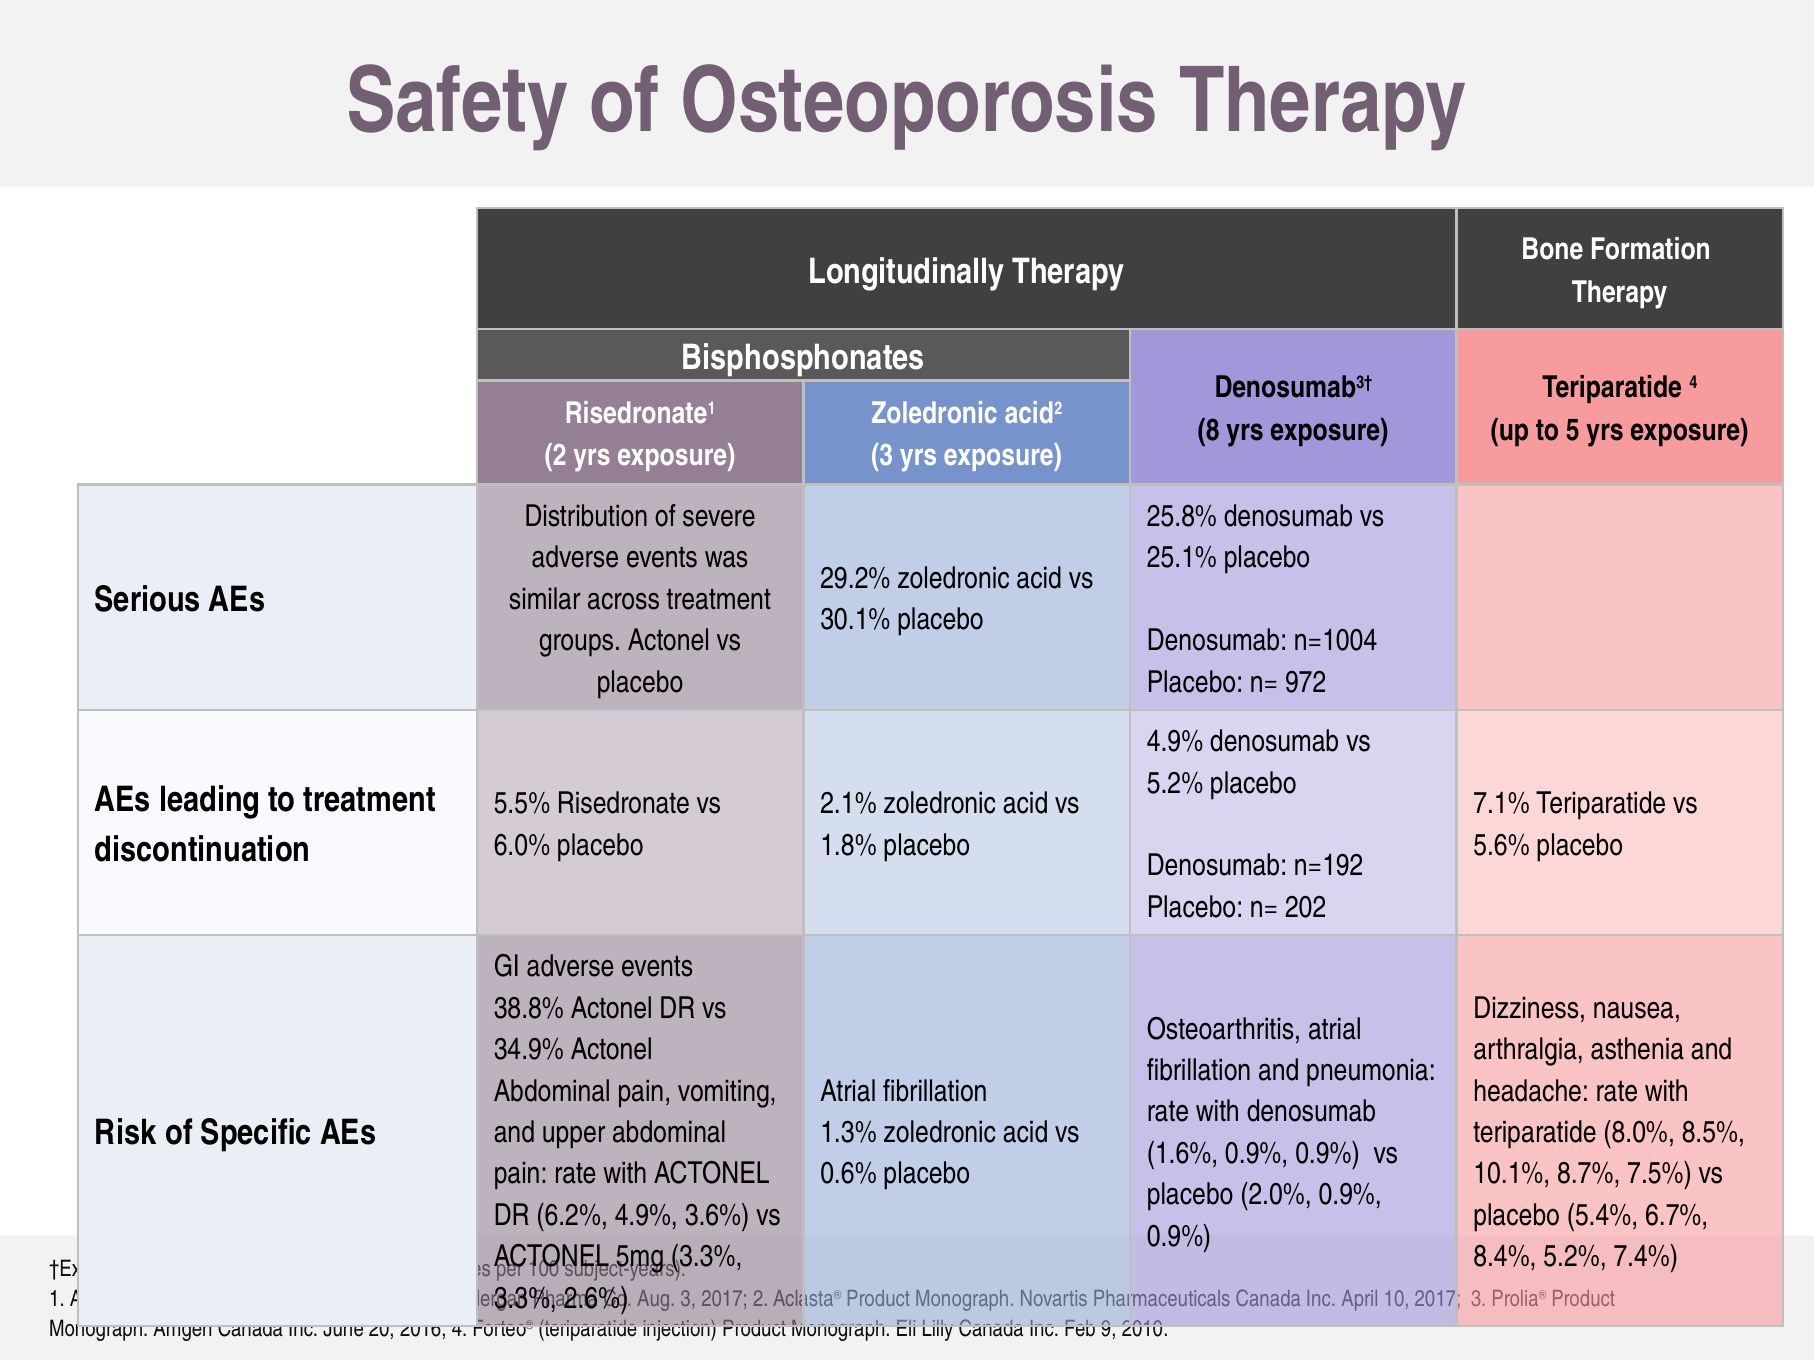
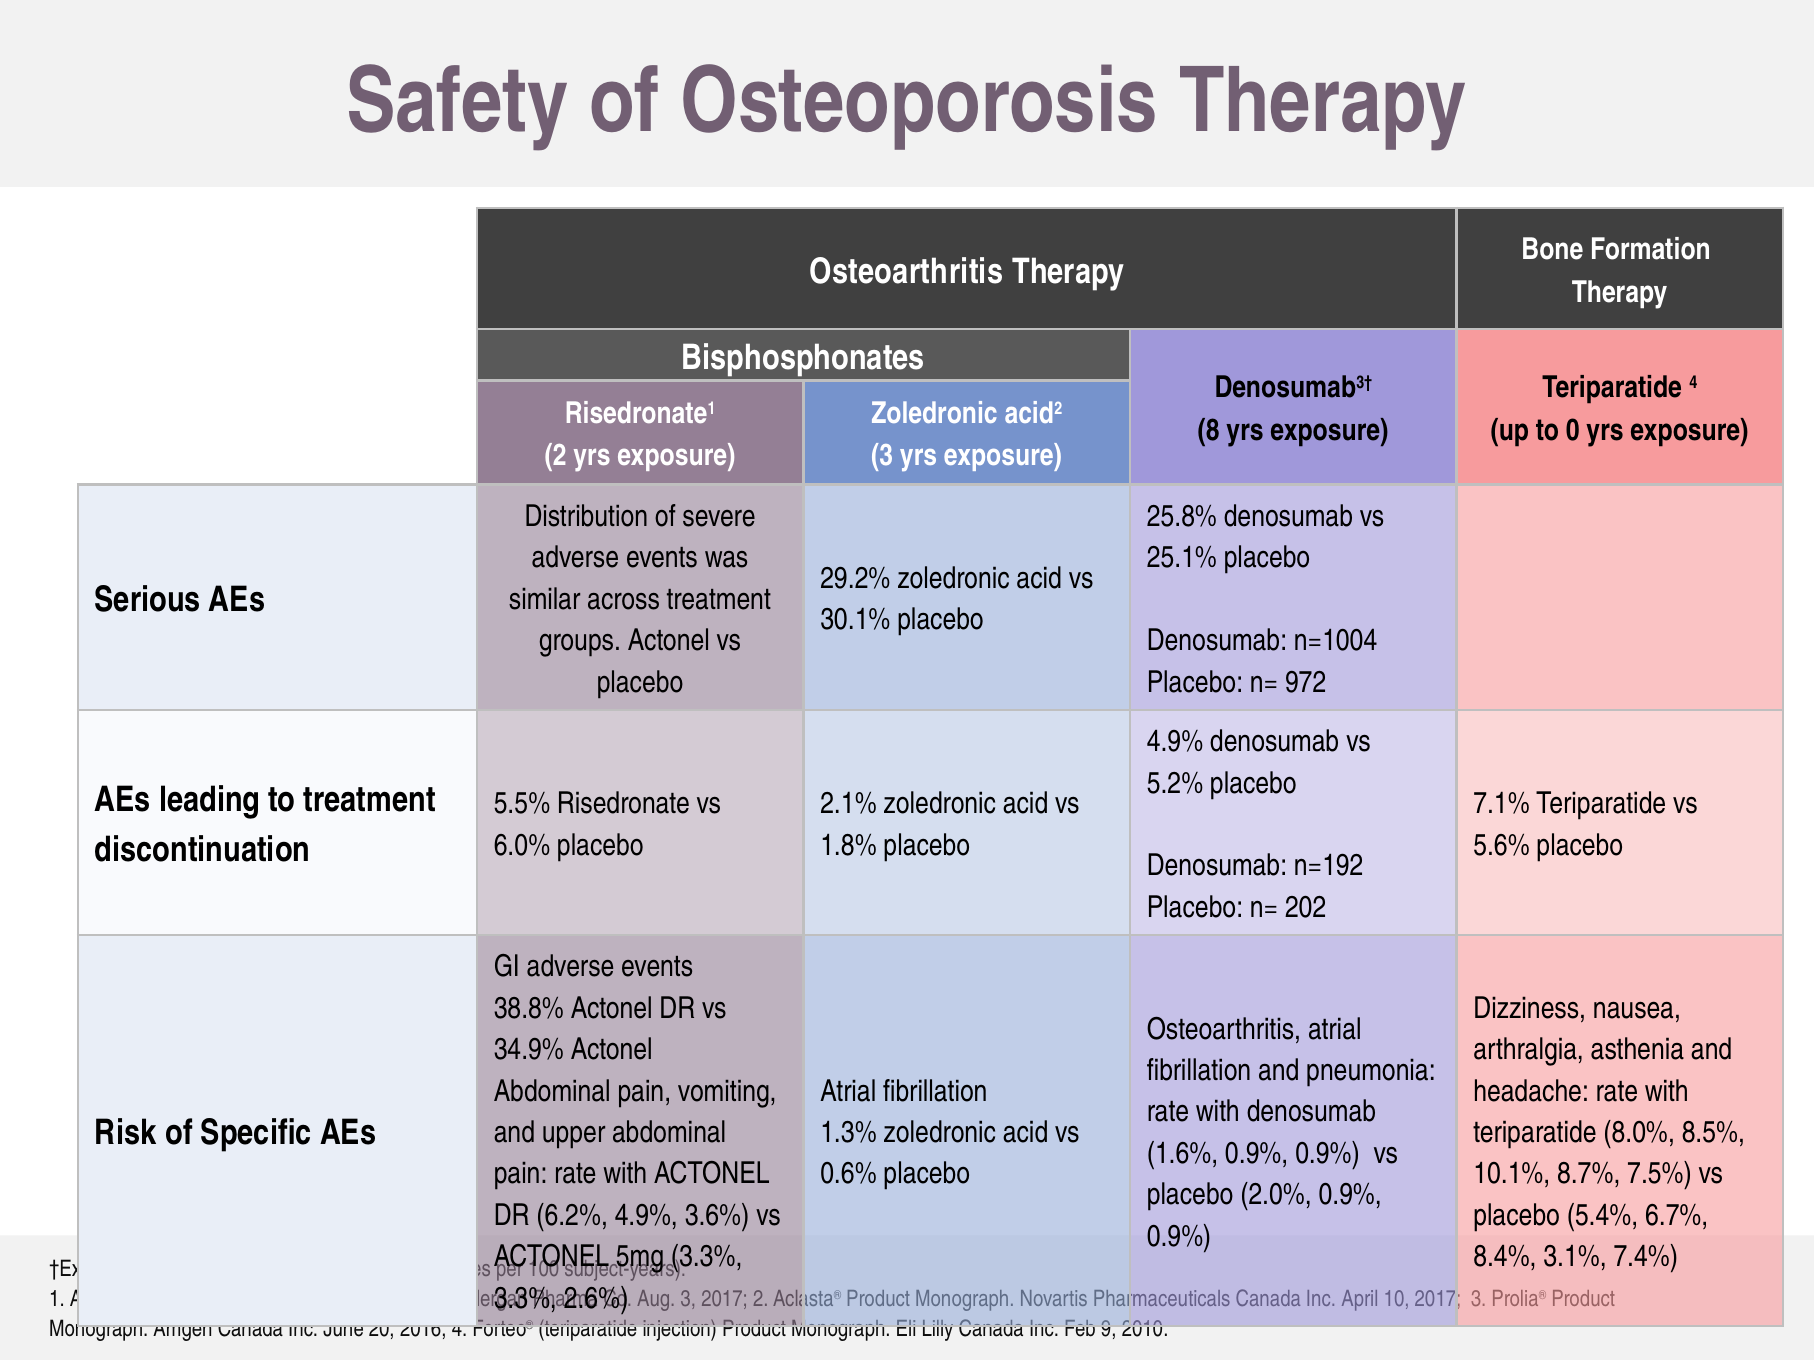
Longitudinally: Longitudinally -> Osteoarthritis (906, 272)
5: 5 -> 0 (1573, 431)
8.4% 5.2%: 5.2% -> 3.1% (1575, 1257)
